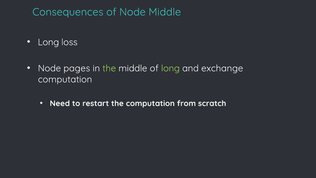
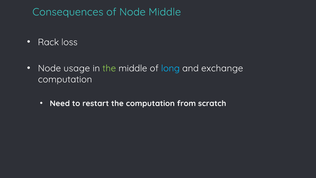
Long: Long -> Rack (48, 42)
pages: pages -> usage (77, 68)
long colour: light green -> light blue (170, 68)
